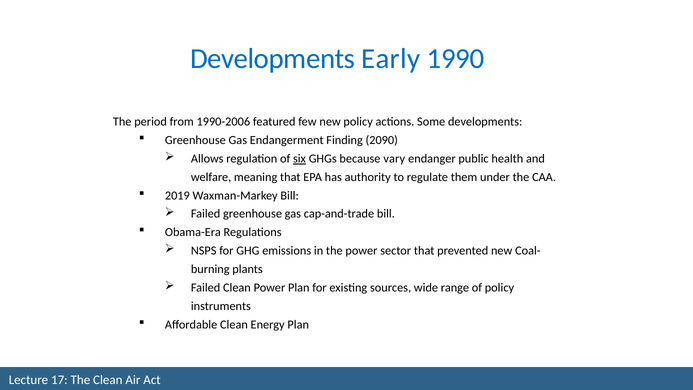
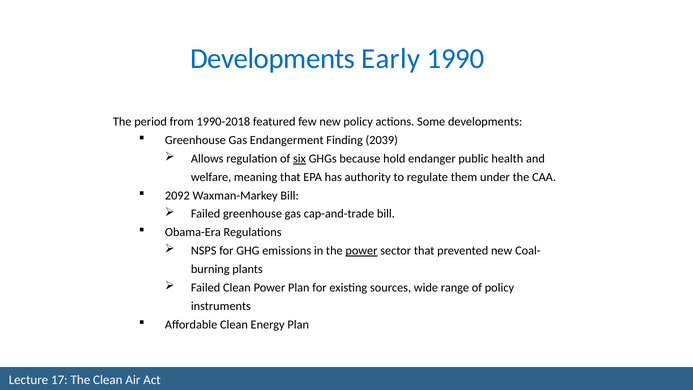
1990-2006: 1990-2006 -> 1990-2018 (223, 122)
2090: 2090 -> 2039 (382, 140)
vary: vary -> hold (394, 159)
2019: 2019 -> 2092 (177, 195)
power underline: none -> present (361, 251)
